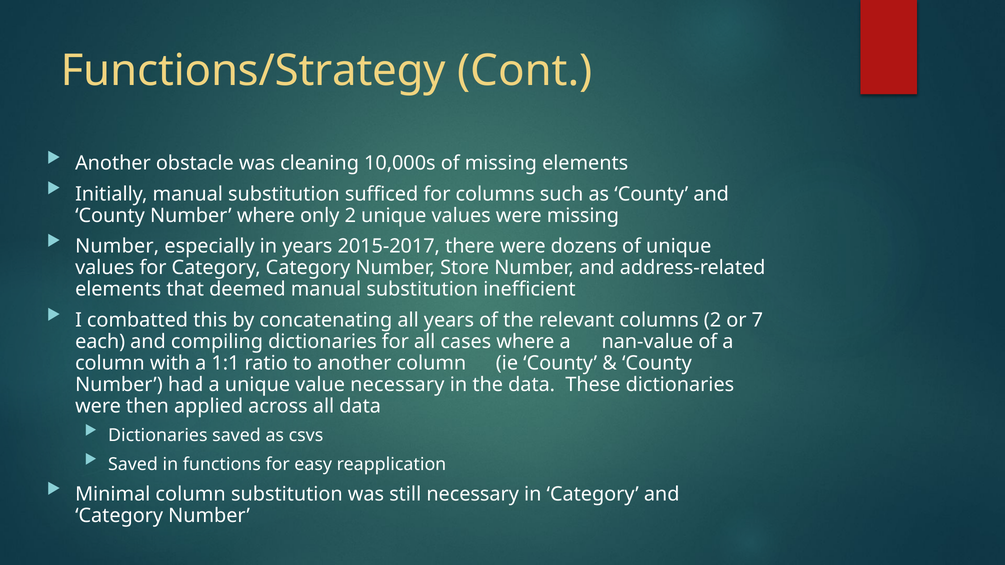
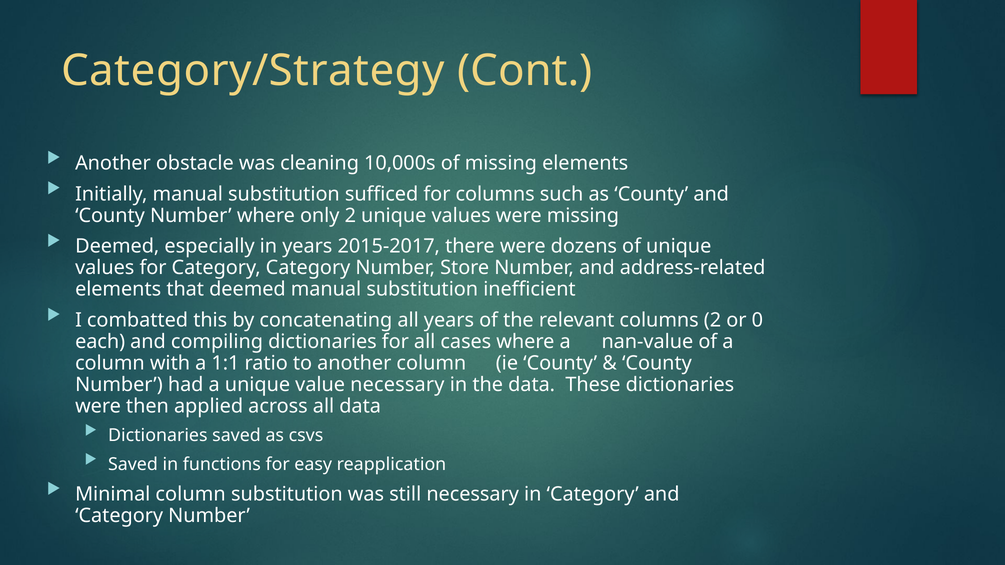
Functions/Strategy: Functions/Strategy -> Category/Strategy (253, 71)
Number: Number -> Deemed (117, 246)
7: 7 -> 0 (757, 320)
